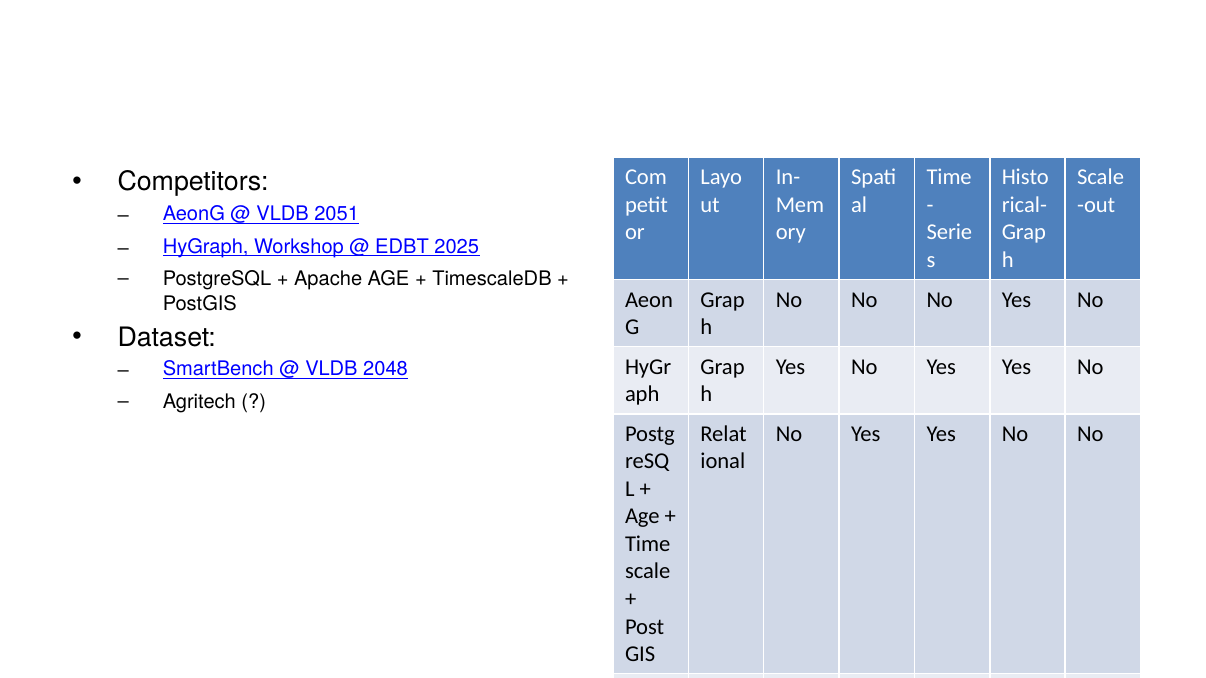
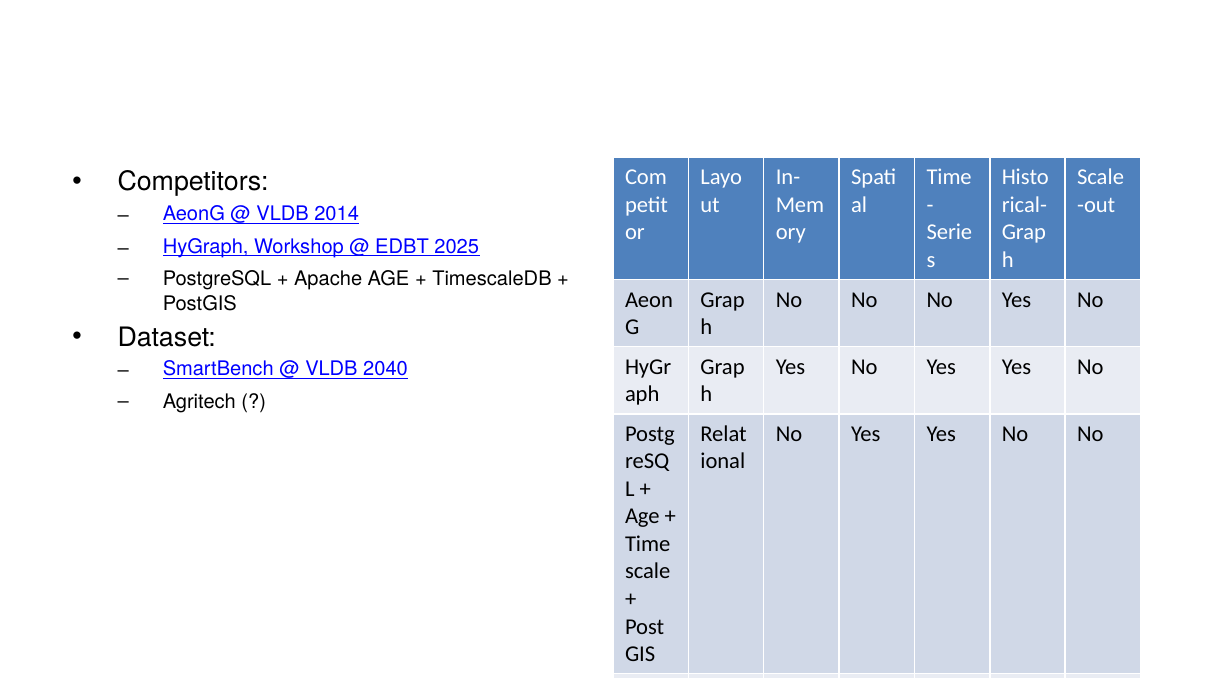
2051: 2051 -> 2014 (337, 214)
2048: 2048 -> 2040 (386, 369)
